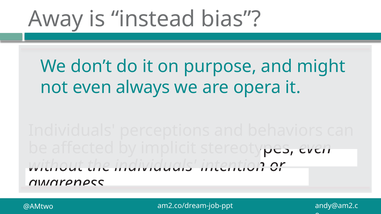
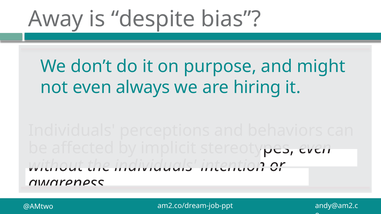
instead: instead -> despite (153, 19)
opera: opera -> hiring (257, 87)
